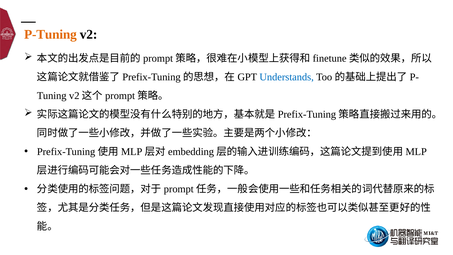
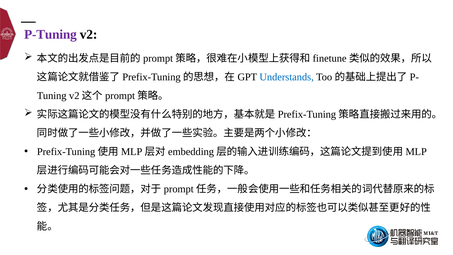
P-Tuning colour: orange -> purple (50, 35)
